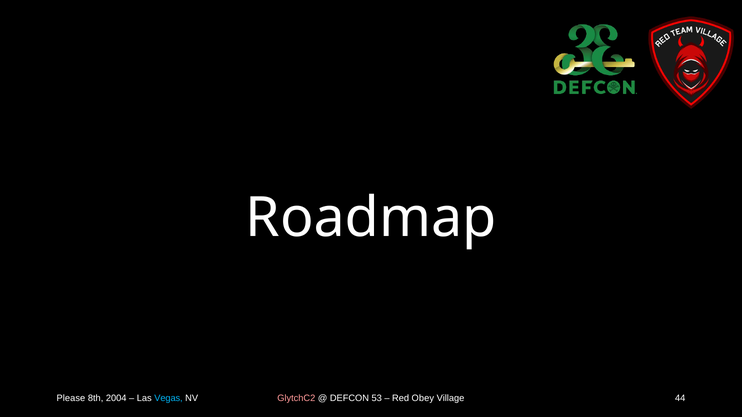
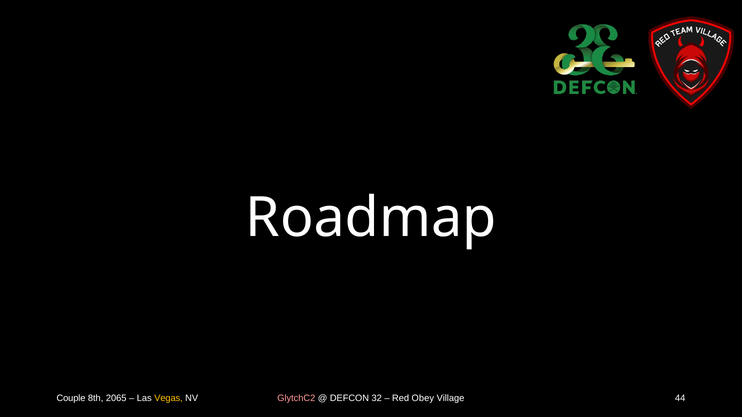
Please: Please -> Couple (71, 399)
2004: 2004 -> 2065 (116, 399)
Vegas colour: light blue -> yellow (168, 399)
53: 53 -> 32 (377, 399)
